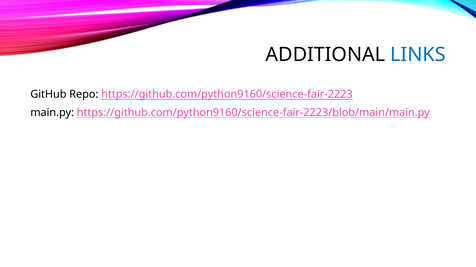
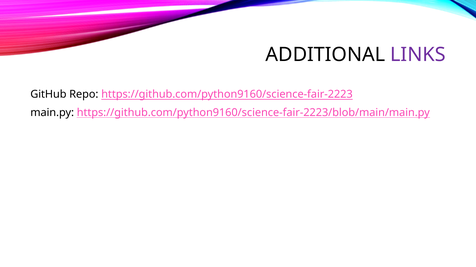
LINKS colour: blue -> purple (418, 55)
